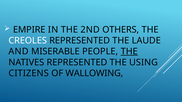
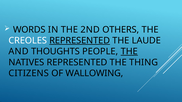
EMPIRE: EMPIRE -> WORDS (29, 30)
REPRESENTED underline: none -> present (80, 41)
MISERABLE: MISERABLE -> THOUGHTS (55, 52)
USING: USING -> THING (144, 63)
